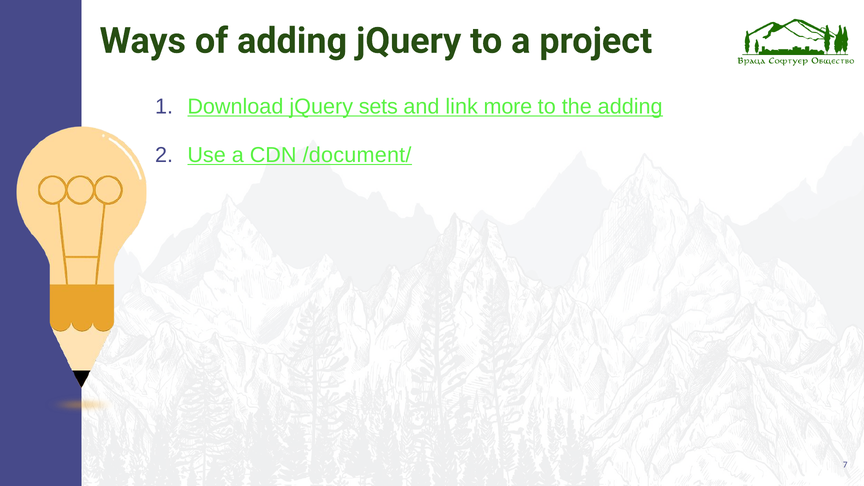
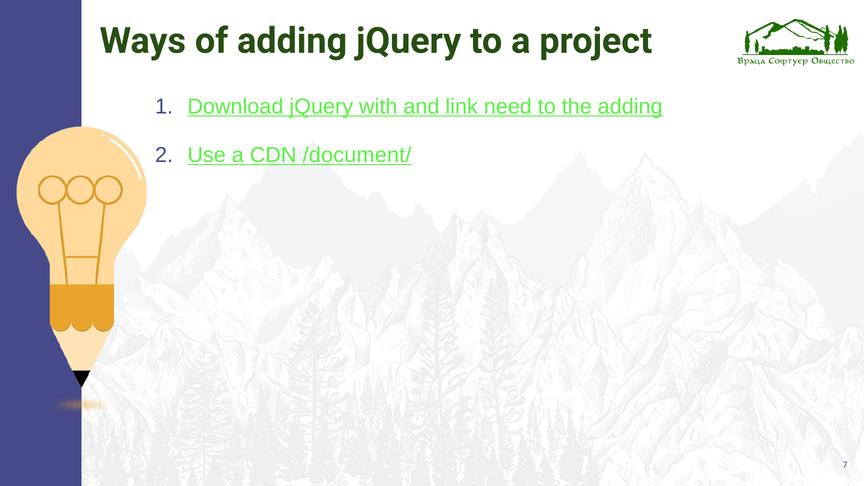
sets: sets -> with (378, 106)
more: more -> need (508, 106)
